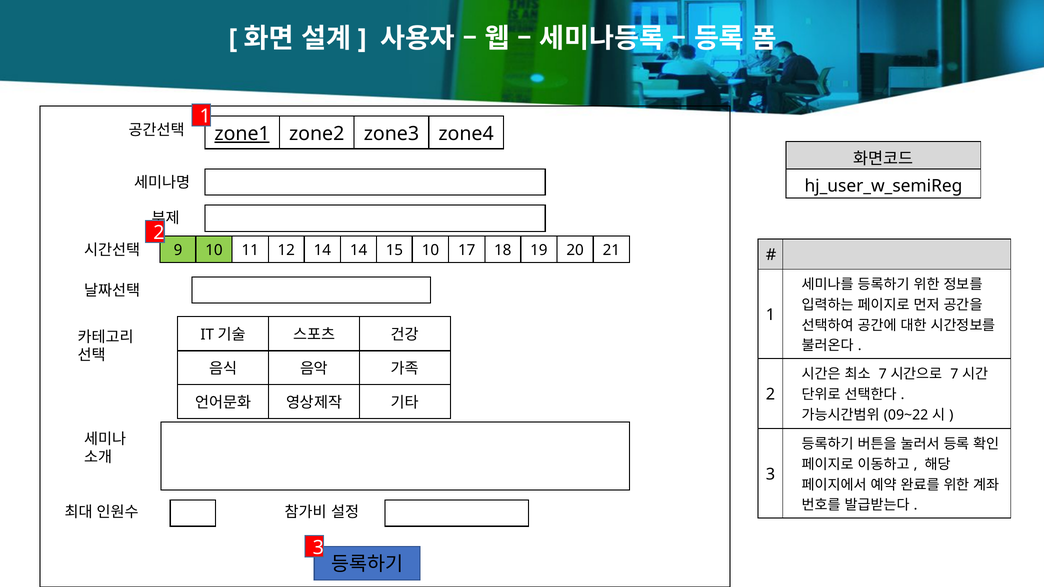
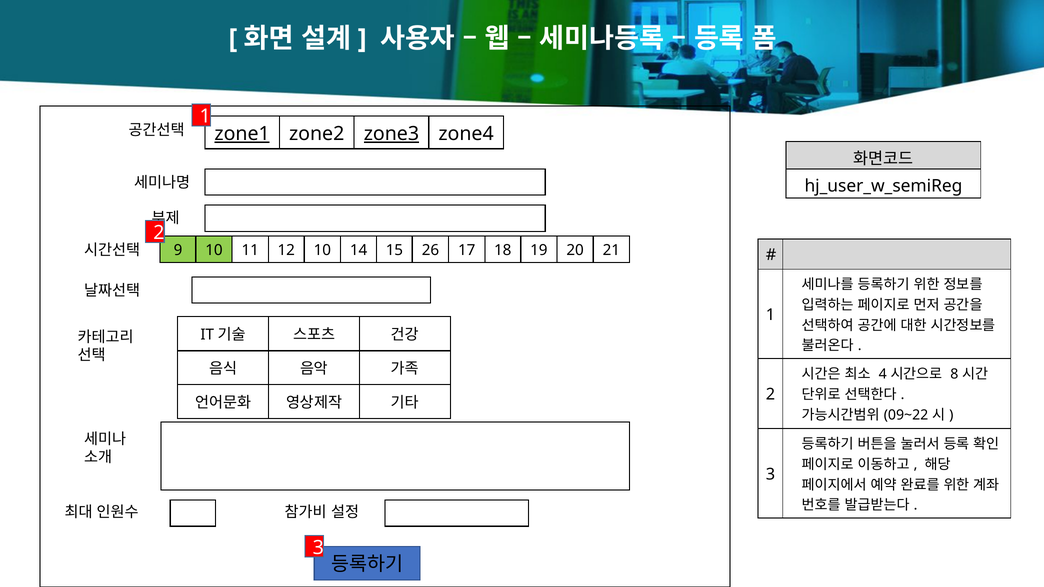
zone3 underline: none -> present (391, 134)
12 14: 14 -> 10 (322, 250)
15 10: 10 -> 26 (431, 250)
7: 7 -> 4 (883, 374)
7: 7 -> 8 (954, 374)
